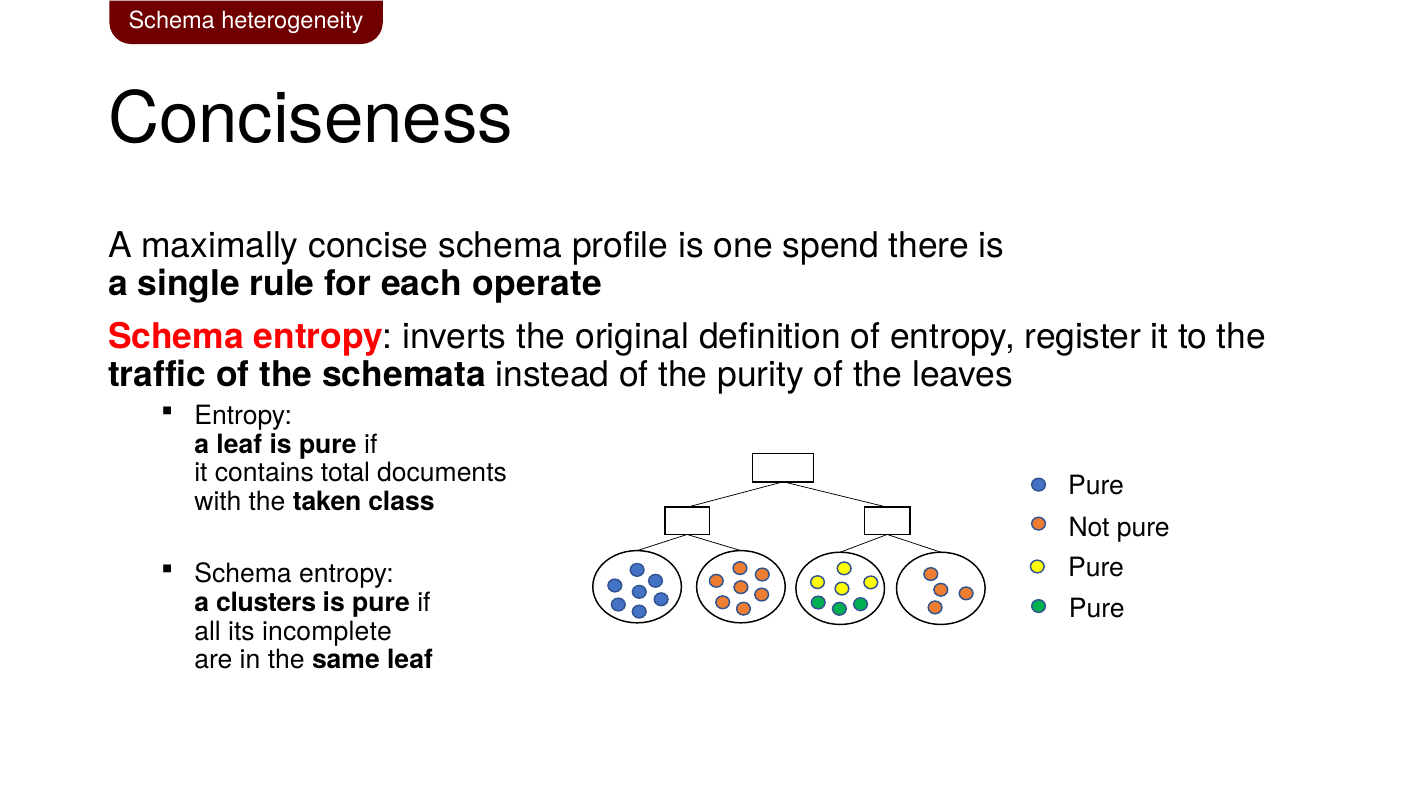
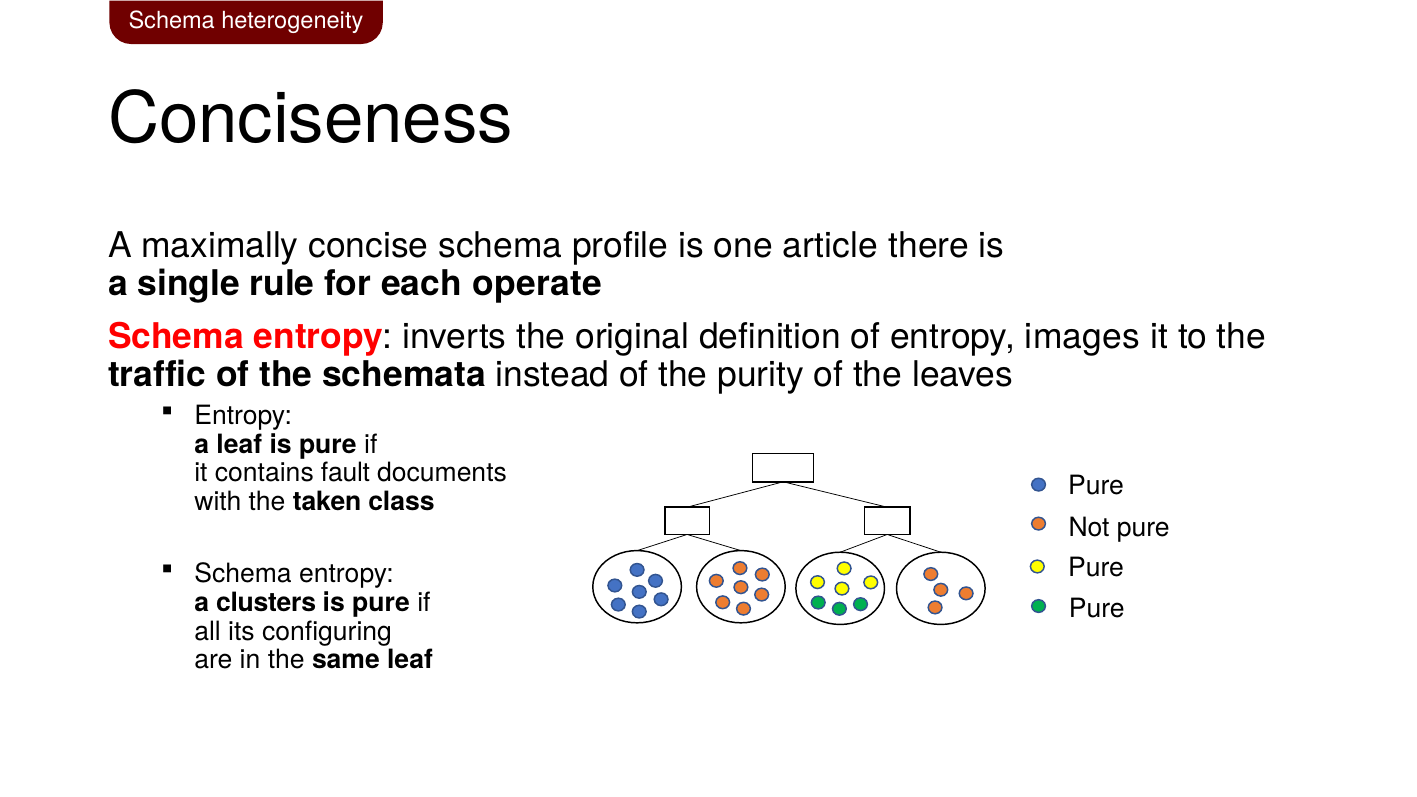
spend: spend -> article (831, 245)
register: register -> images (1083, 337)
total: total -> fault (345, 473)
incomplete: incomplete -> configuring (327, 631)
